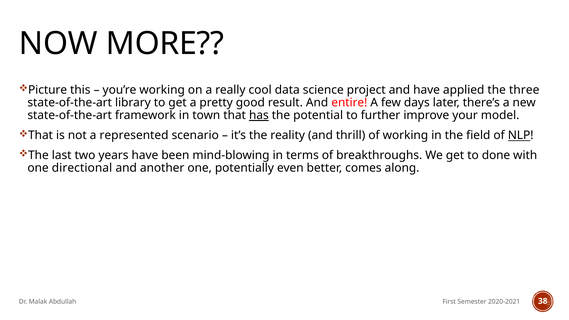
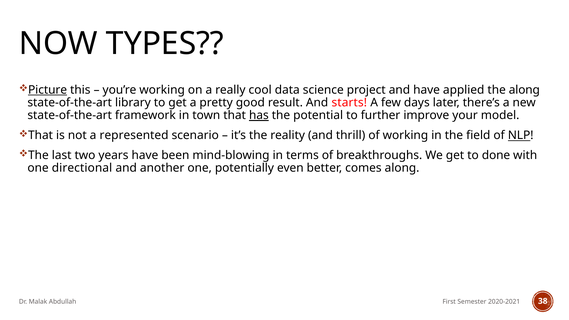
MORE: MORE -> TYPES (165, 43)
Picture underline: none -> present (48, 90)
the three: three -> along (524, 90)
entire: entire -> starts (349, 103)
